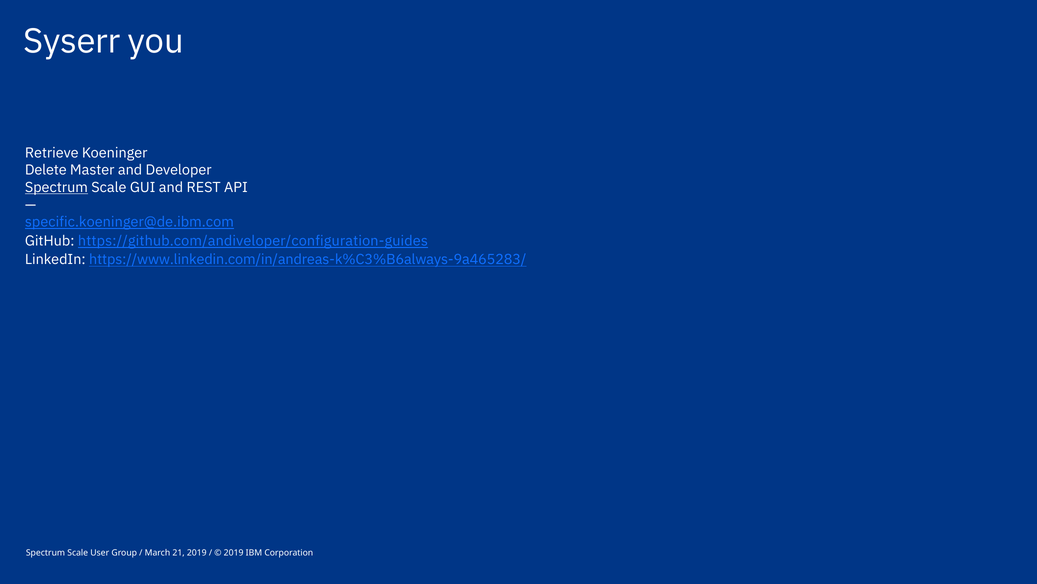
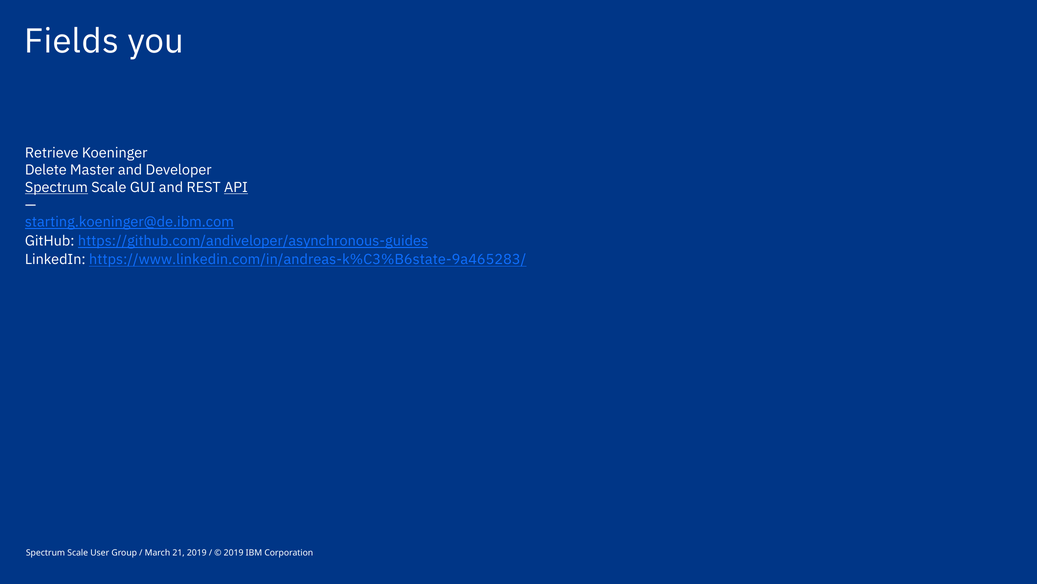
Syserr: Syserr -> Fields (71, 41)
API underline: none -> present (236, 187)
specific.koeninger@de.ibm.com: specific.koeninger@de.ibm.com -> starting.koeninger@de.ibm.com (129, 222)
https://github.com/andiveloper/configuration-guides: https://github.com/andiveloper/configuration-guides -> https://github.com/andiveloper/asynchronous-guides (253, 241)
https://www.linkedin.com/in/andreas-k%C3%B6always-9a465283/: https://www.linkedin.com/in/andreas-k%C3%B6always-9a465283/ -> https://www.linkedin.com/in/andreas-k%C3%B6state-9a465283/ (308, 260)
